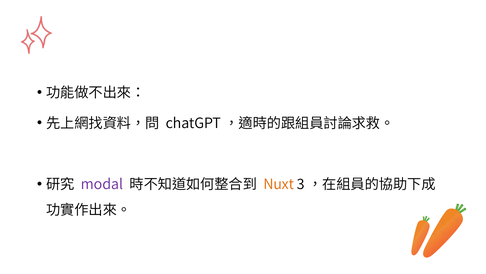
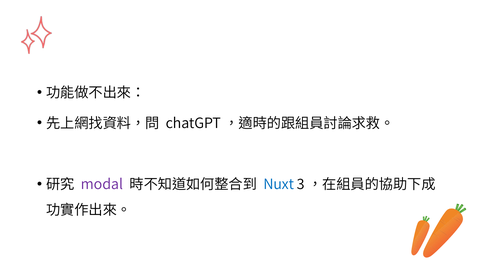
Nuxt colour: orange -> blue (279, 184)
